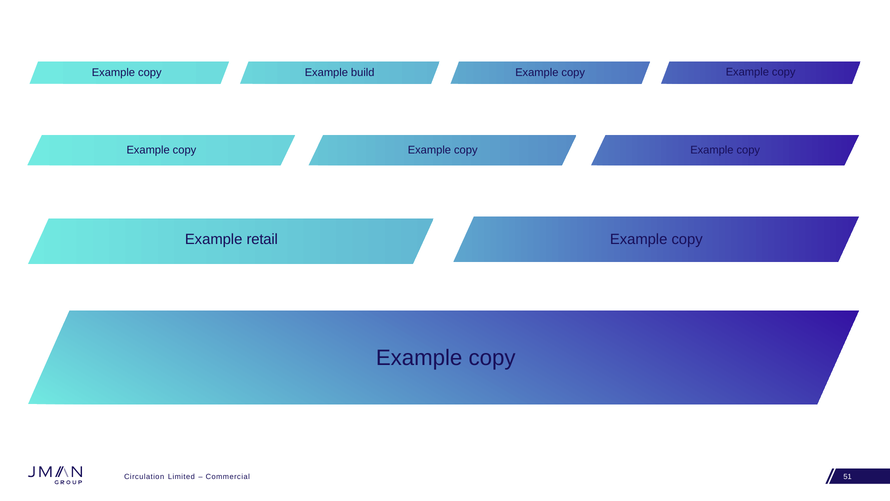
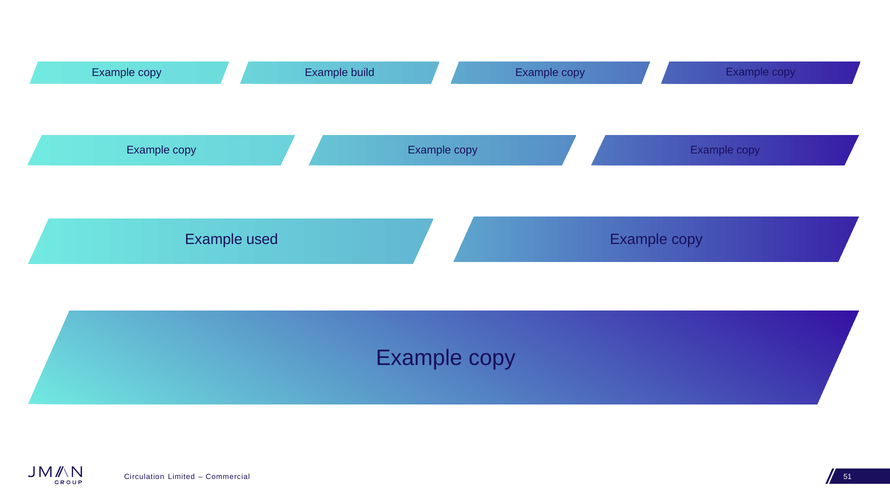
retail: retail -> used (262, 239)
